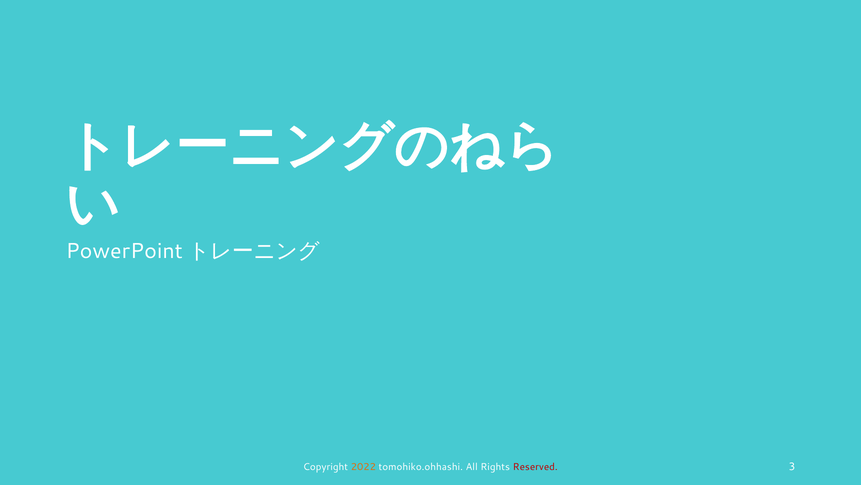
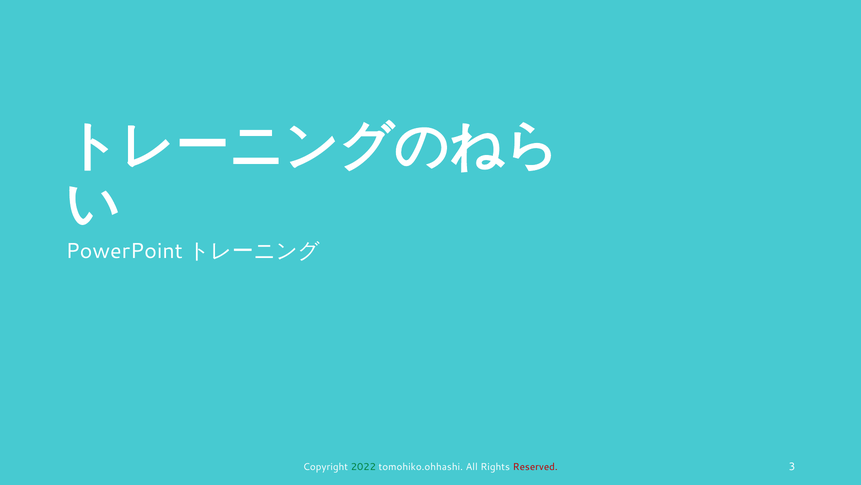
2022 colour: orange -> green (363, 466)
